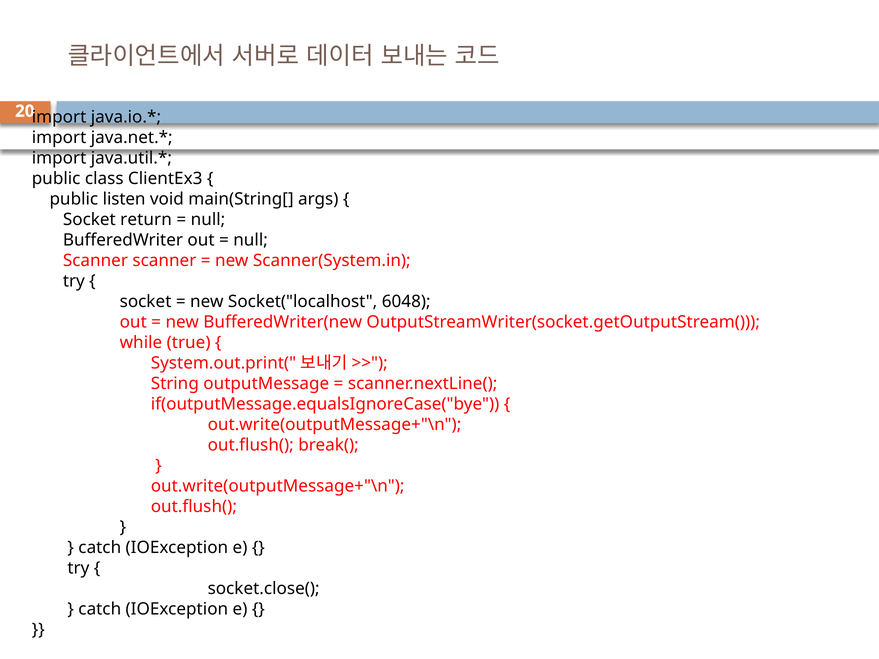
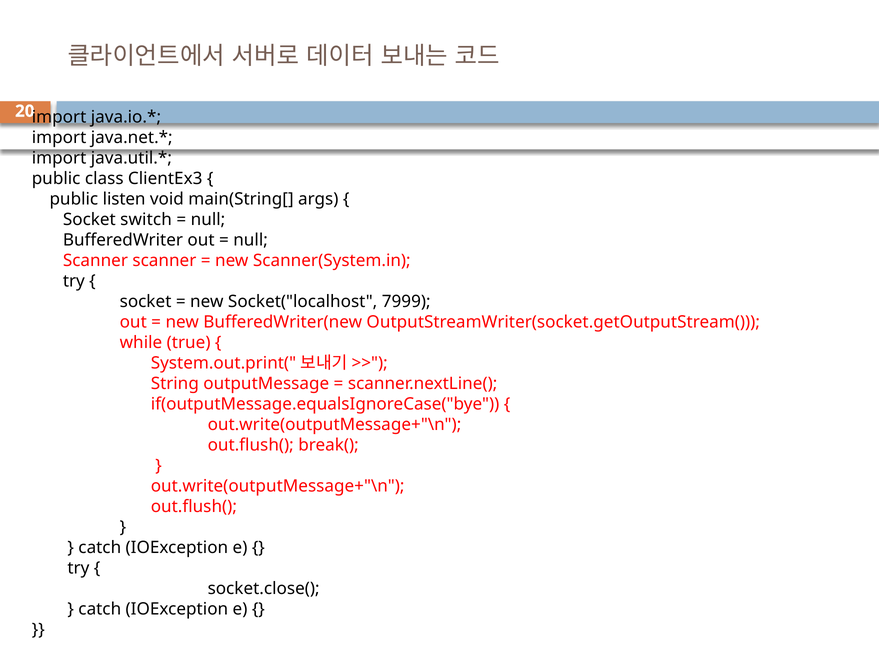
return: return -> switch (146, 220)
6048: 6048 -> 7999 (406, 302)
